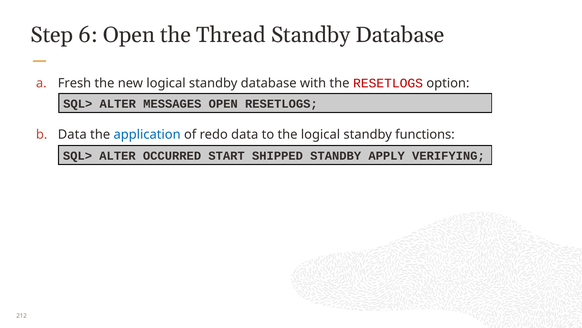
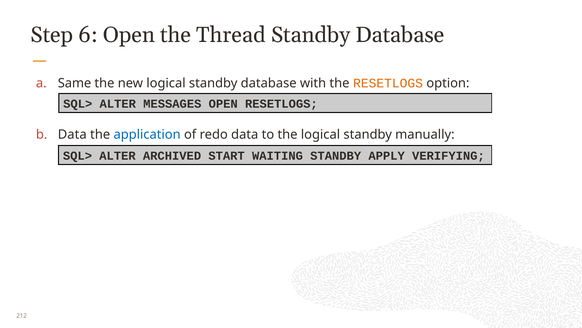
Fresh: Fresh -> Same (74, 83)
RESETLOGS colour: red -> orange (388, 83)
functions: functions -> manually (425, 134)
OCCURRED: OCCURRED -> ARCHIVED (172, 155)
SHIPPED: SHIPPED -> WAITING (277, 155)
